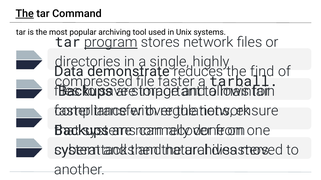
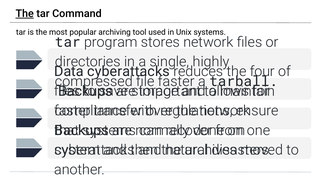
program underline: present -> none (111, 42)
Data demonstrate: demonstrate -> cyberattacks (128, 72)
find: find -> four (262, 72)
